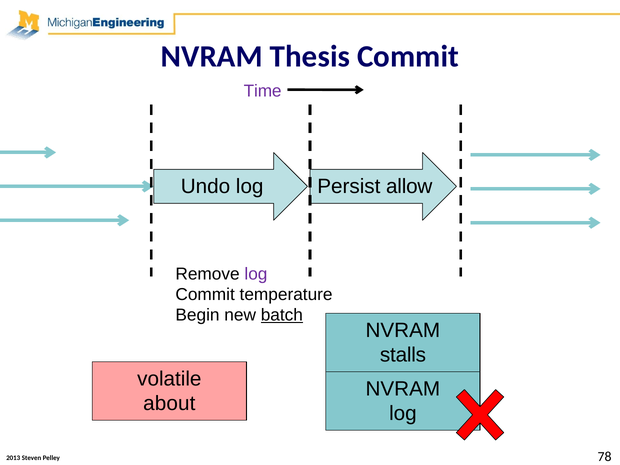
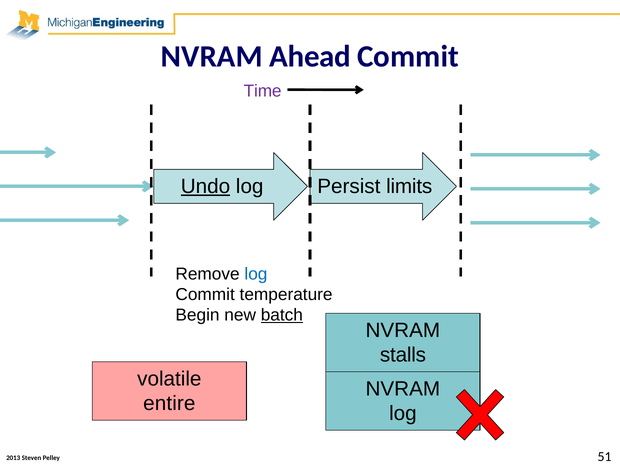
Thesis: Thesis -> Ahead (310, 56)
Undo underline: none -> present (205, 186)
allow: allow -> limits (409, 186)
log colour: purple -> blue (256, 274)
about: about -> entire (169, 404)
78: 78 -> 51 (605, 457)
